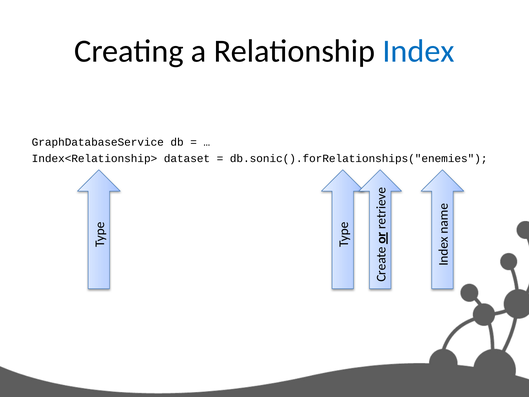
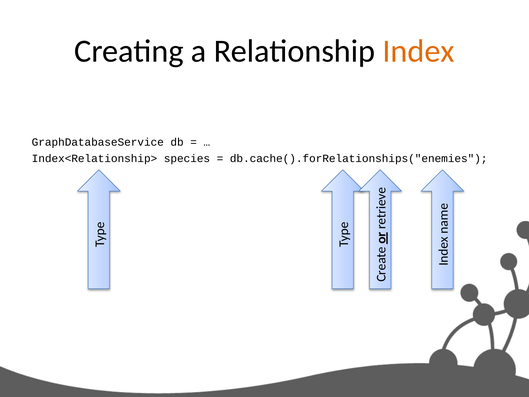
Index colour: blue -> orange (418, 51)
dataset: dataset -> species (187, 158)
db.sonic().forRelationships("enemies: db.sonic().forRelationships("enemies -> db.cache().forRelationships("enemies (359, 158)
